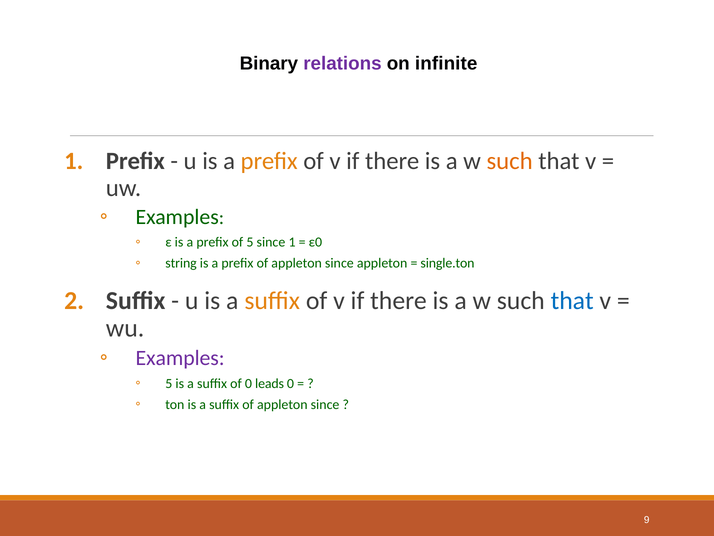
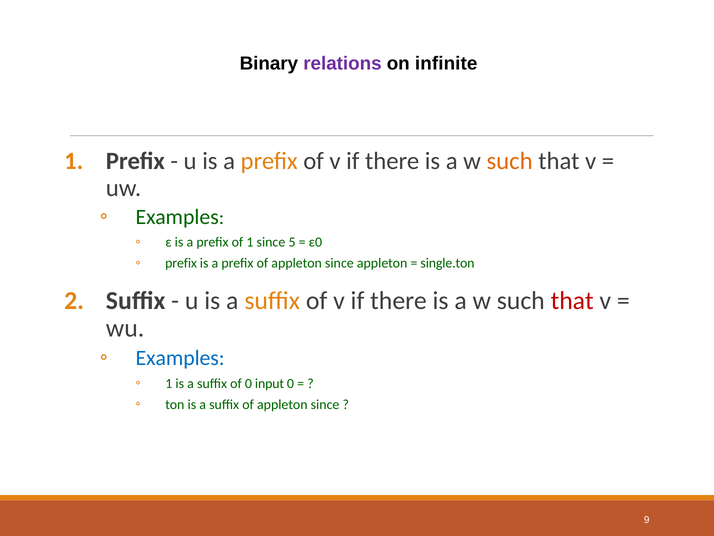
of 5: 5 -> 1 (250, 242)
since 1: 1 -> 5 (292, 242)
string: string -> prefix (181, 263)
that colour: blue -> red (572, 300)
Examples colour: purple -> blue (180, 358)
5: 5 -> 1 (169, 383)
leads: leads -> input (270, 383)
